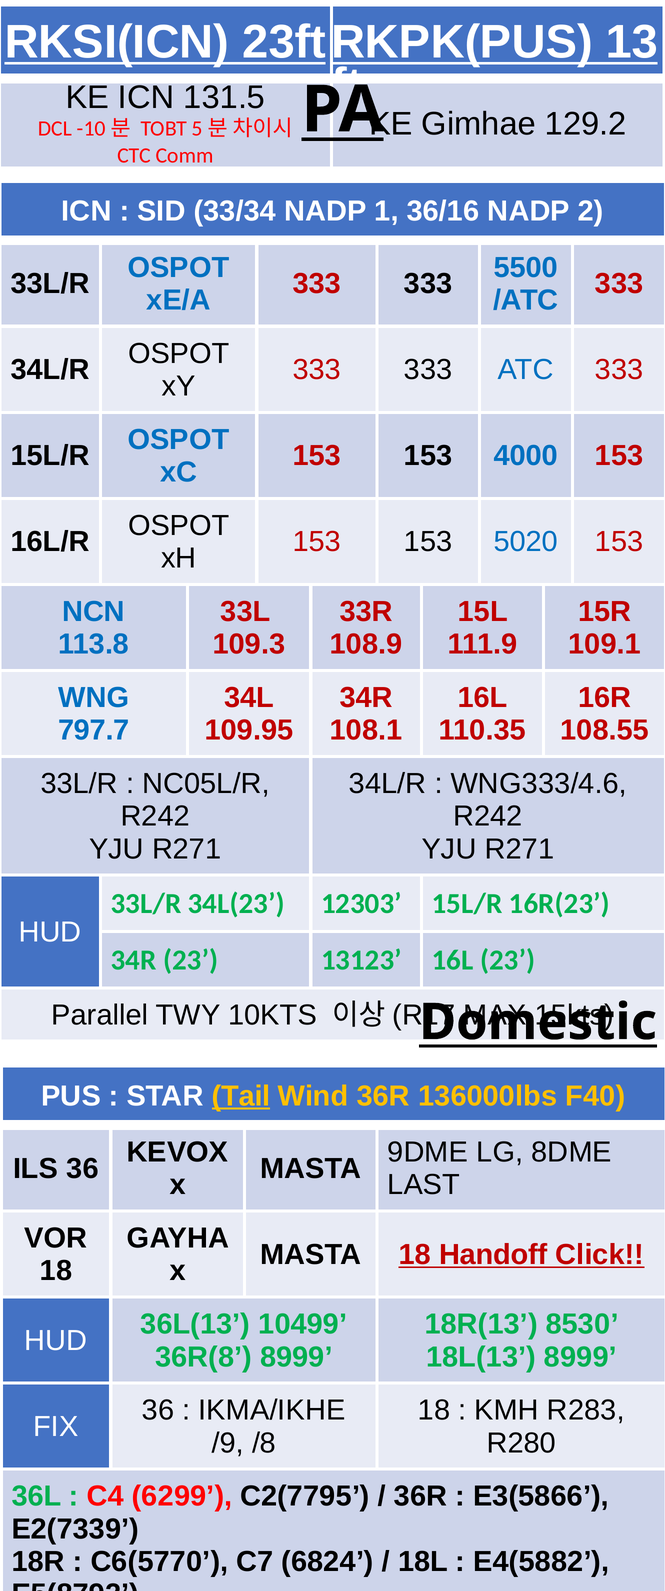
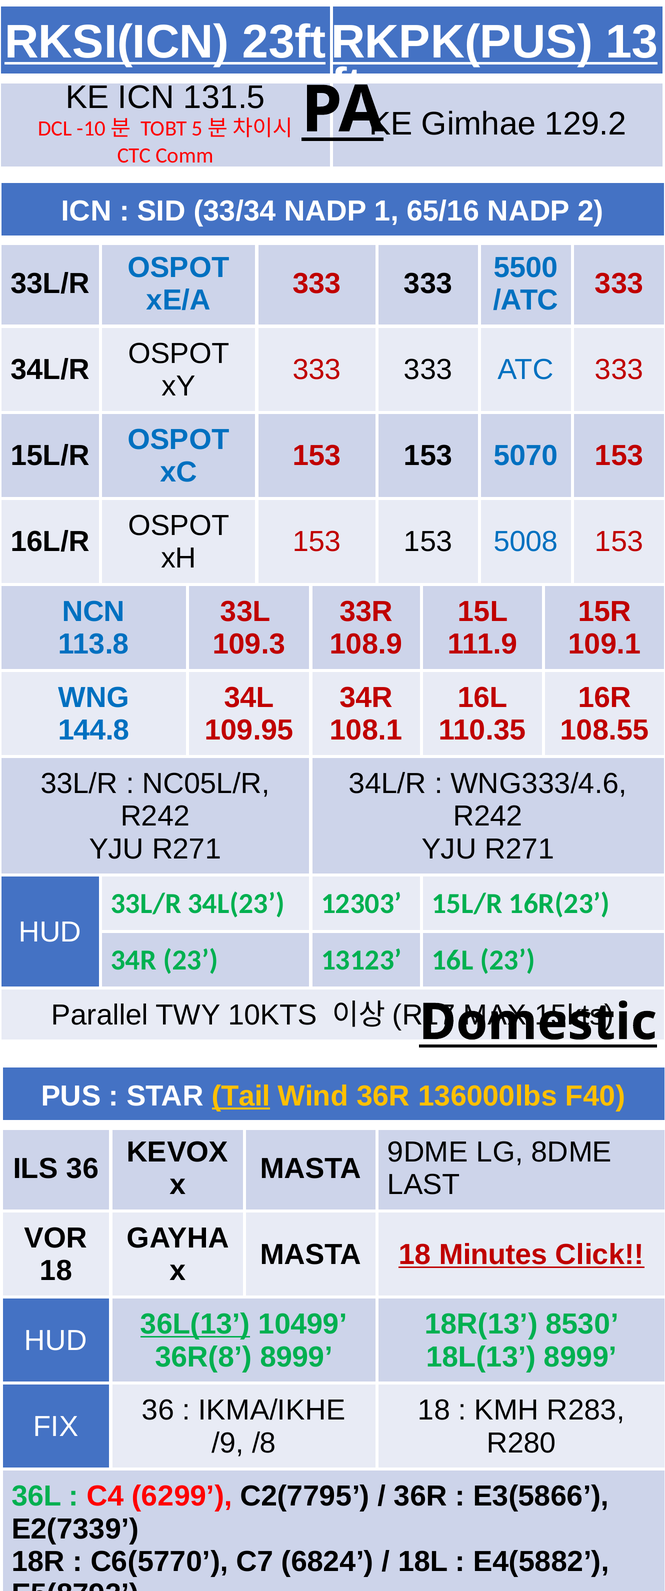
36/16: 36/16 -> 65/16 (443, 211)
4000: 4000 -> 5070 (526, 456)
5020: 5020 -> 5008 (526, 542)
797.7: 797.7 -> 144.8 (94, 730)
Handoff: Handoff -> Minutes (493, 1255)
36L(13 underline: none -> present (195, 1324)
